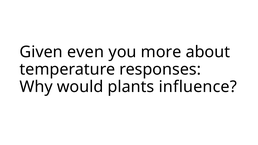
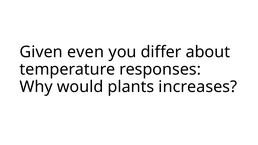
more: more -> differ (161, 52)
influence: influence -> increases (198, 87)
